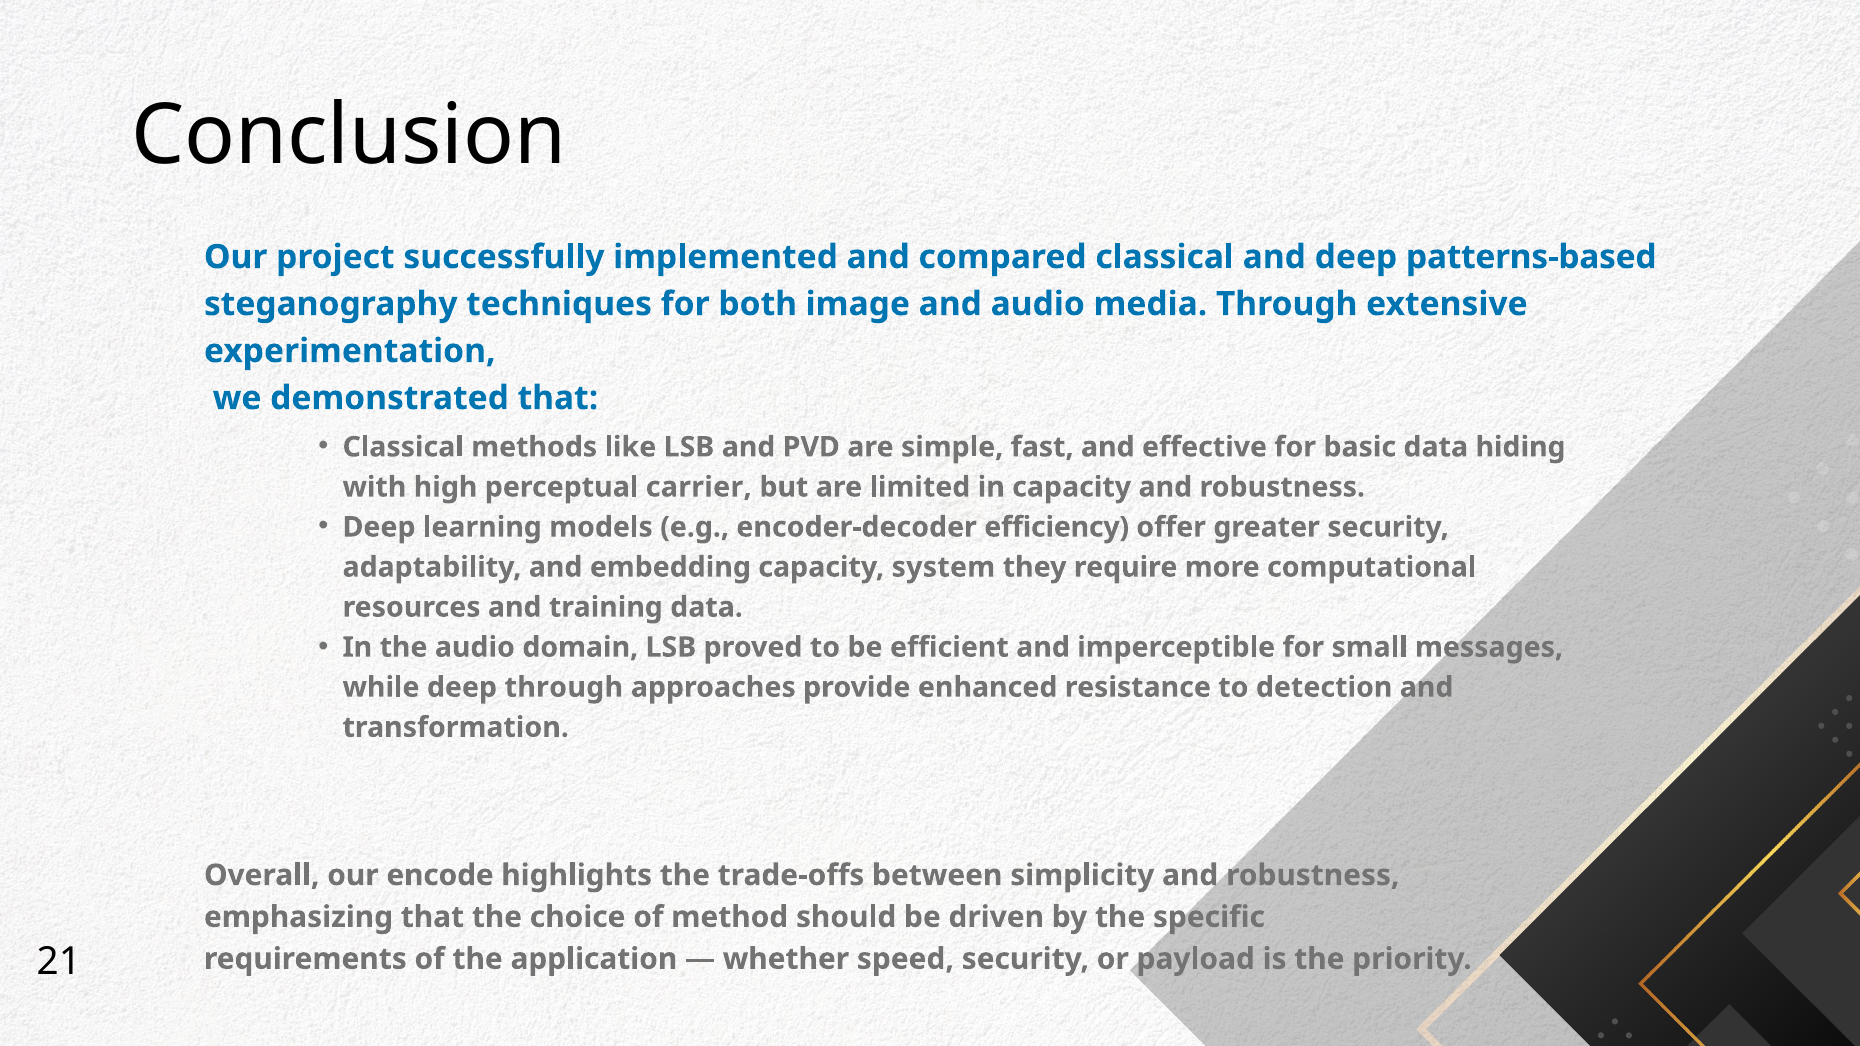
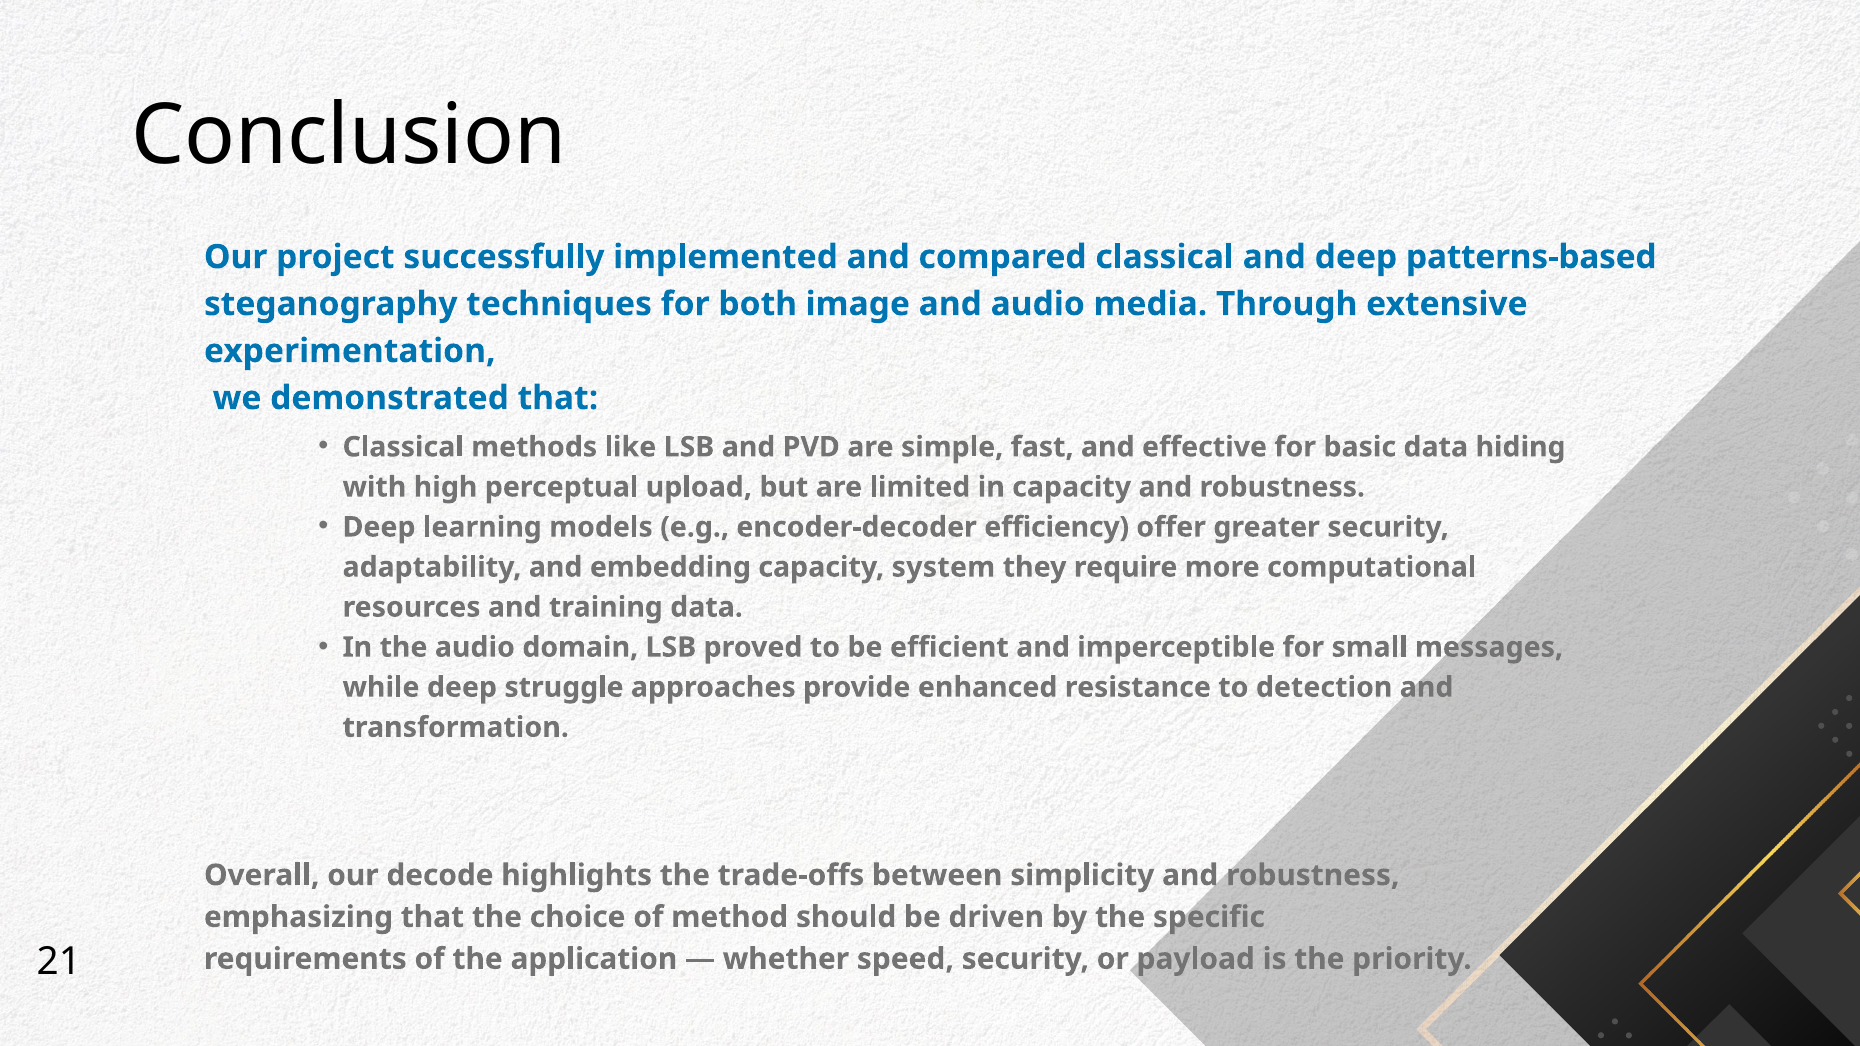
carrier: carrier -> upload (699, 487)
deep through: through -> struggle (564, 687)
encode: encode -> decode (440, 875)
